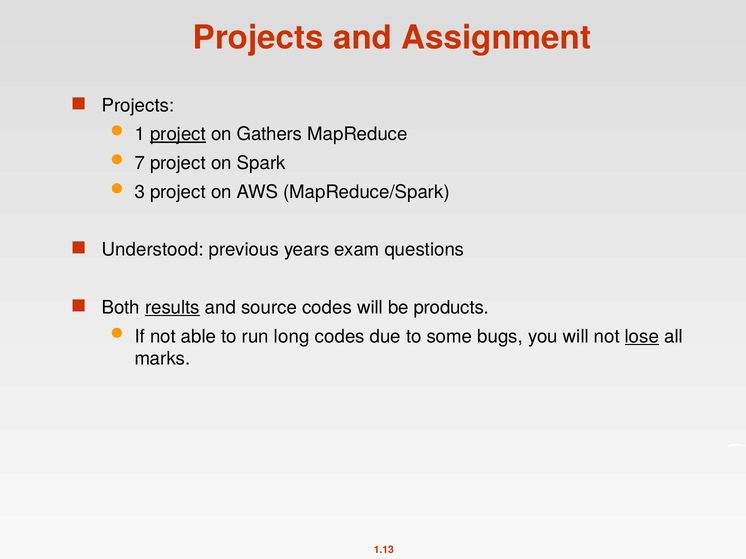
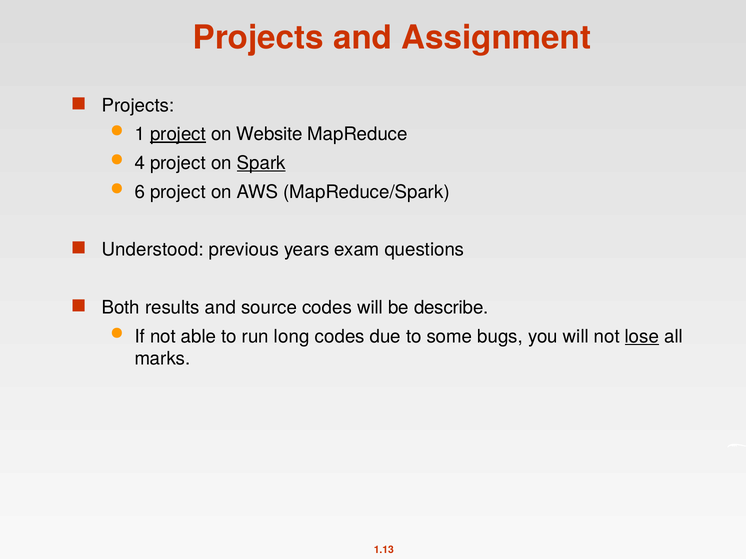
Gathers: Gathers -> Website (270, 134)
7: 7 -> 4 (140, 163)
Spark underline: none -> present (261, 163)
3: 3 -> 6 (140, 192)
results underline: present -> none (172, 308)
products: products -> describe (451, 308)
